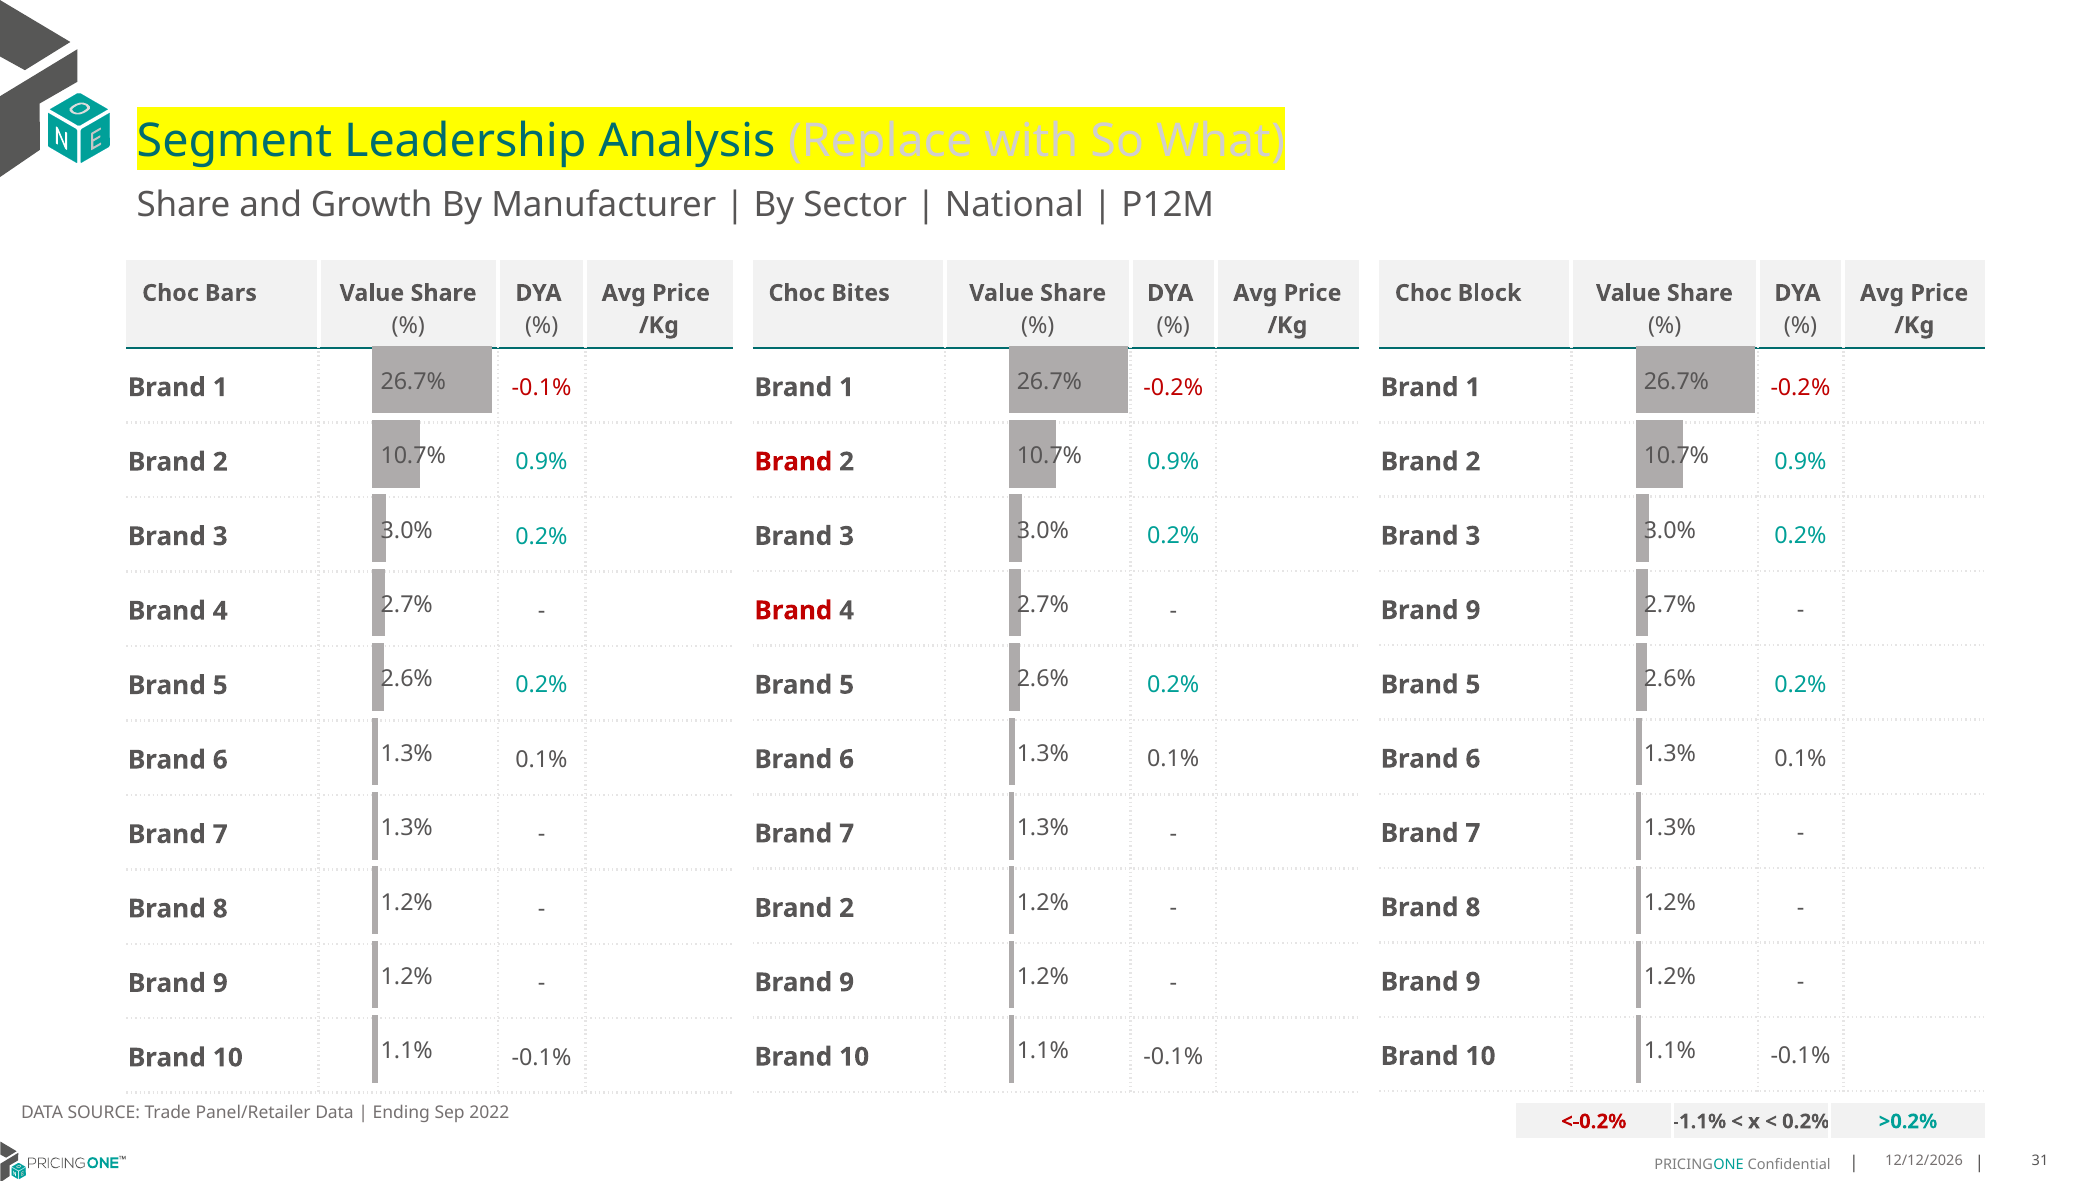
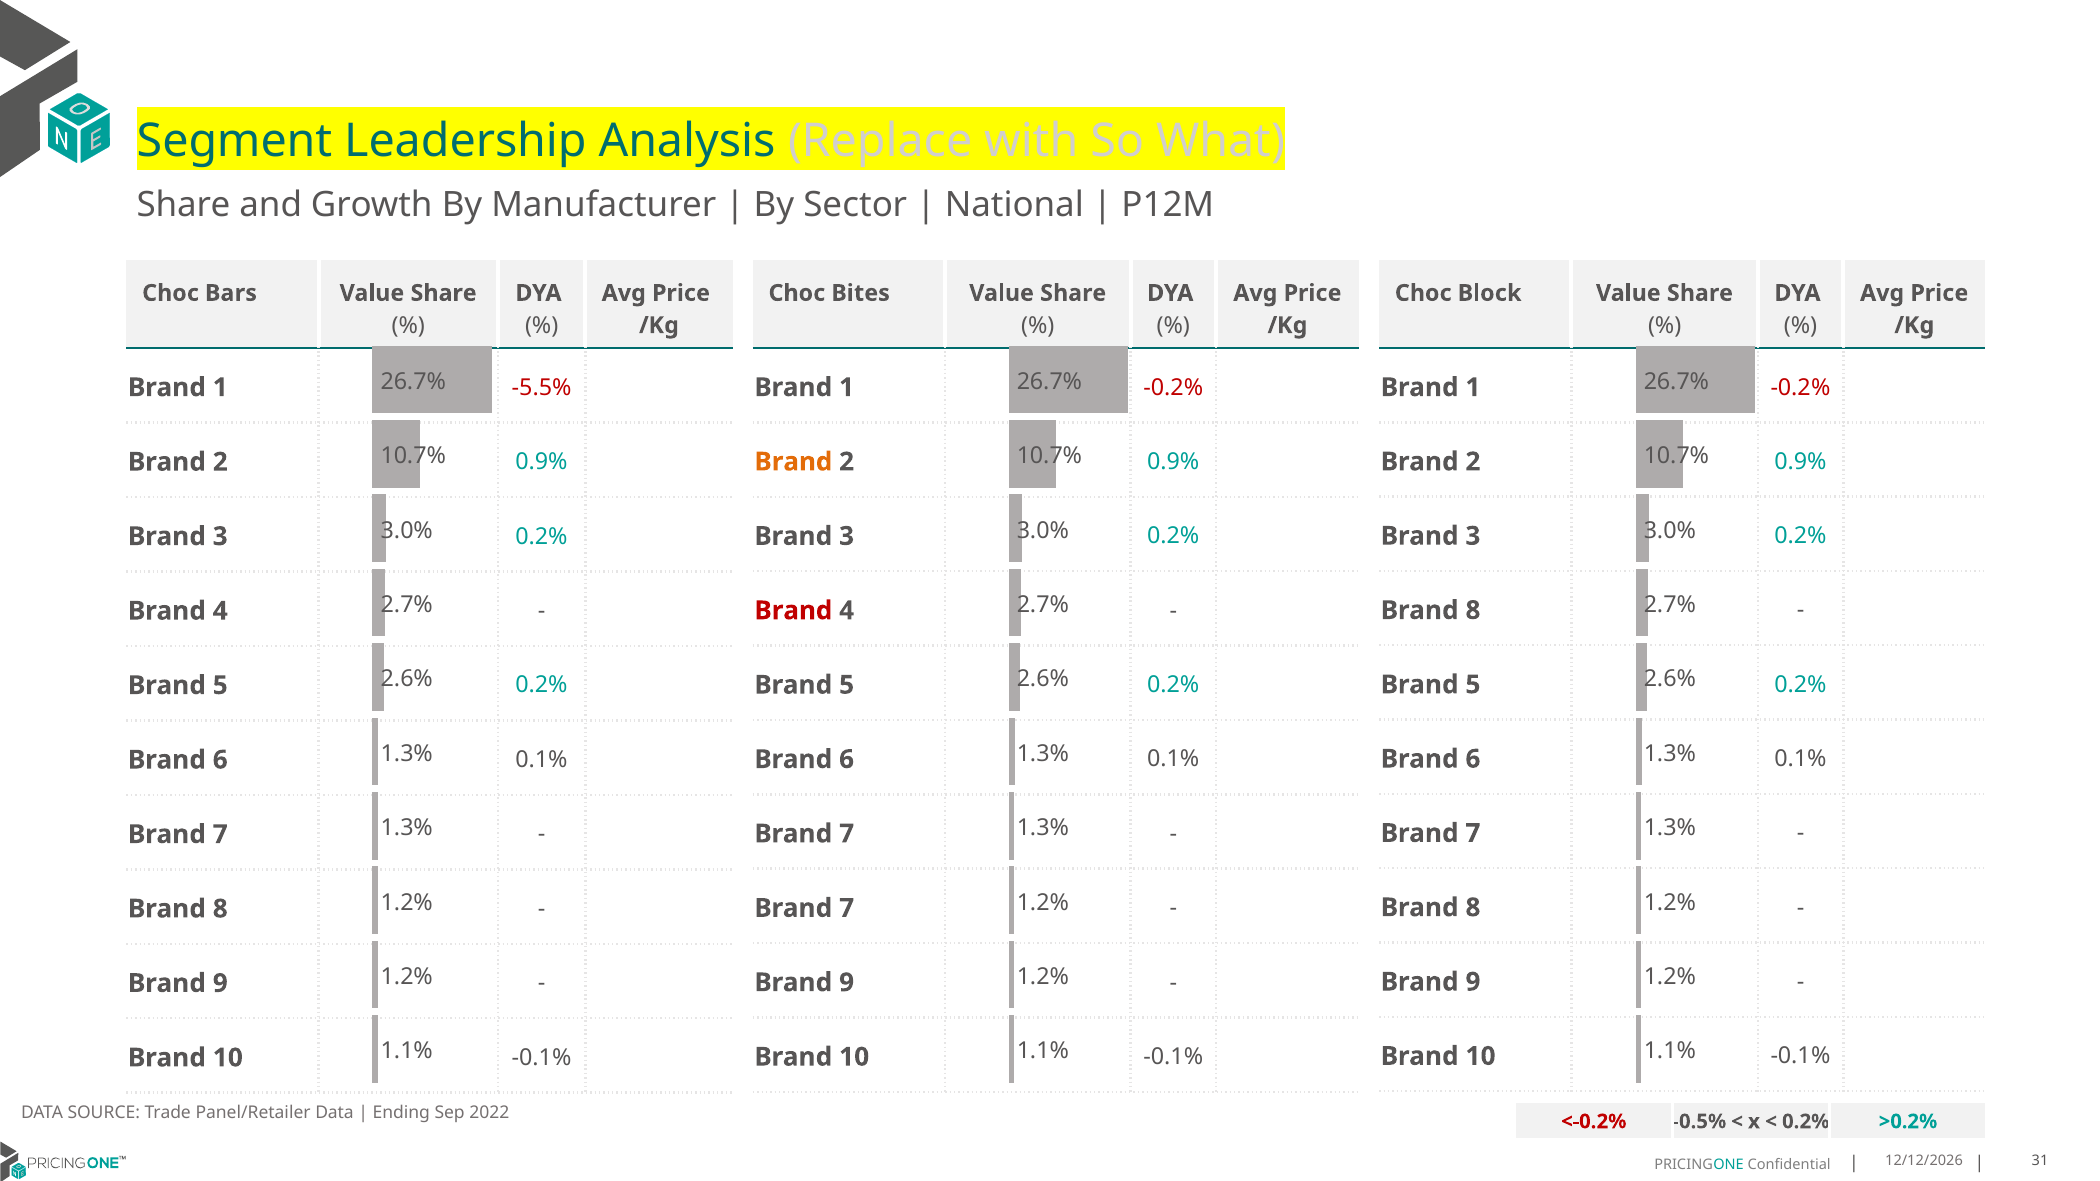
1 -0.1%: -0.1% -> -5.5% (542, 388)
Brand colour: red -> orange (793, 462)
9: 9 -> 8 (1473, 610)
2: 2 -> 7 (847, 908)
-1.1%: -1.1% -> -0.5% (1699, 1122)
